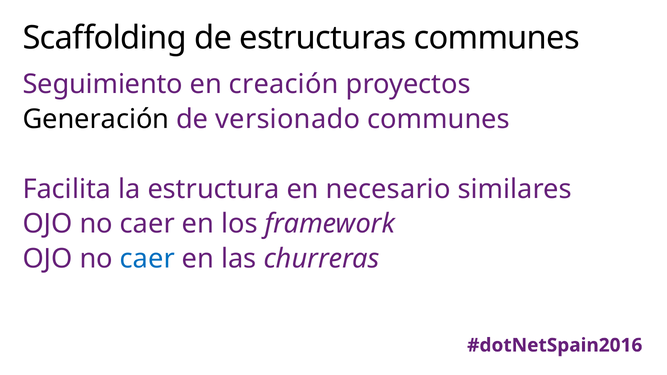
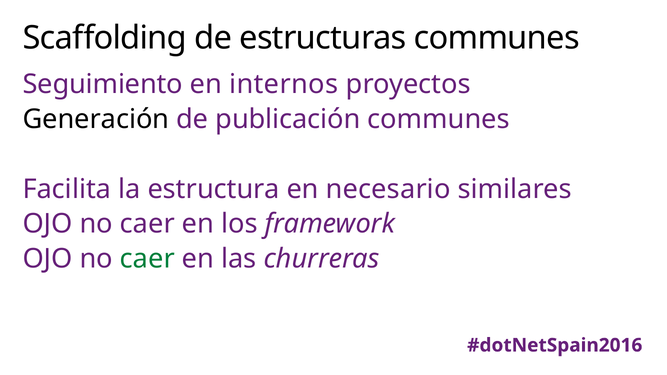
creación: creación -> internos (284, 85)
versionado: versionado -> publicación (288, 119)
caer colour: blue -> green (147, 259)
